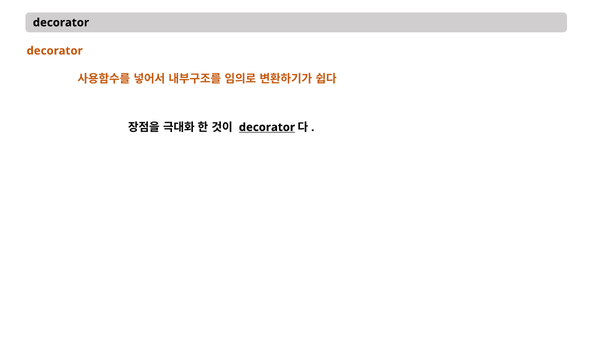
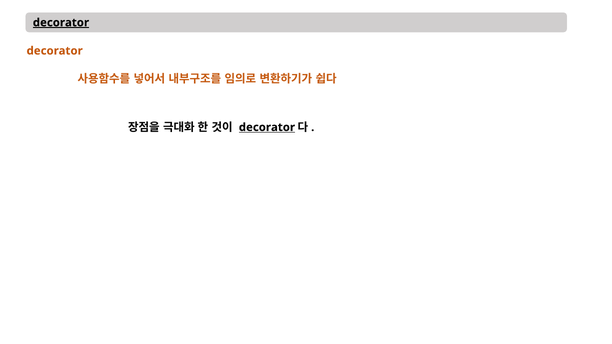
decorator underline: none -> present (61, 23)
